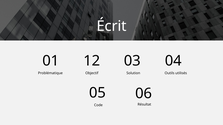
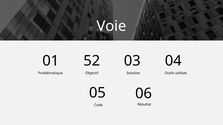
Écrit: Écrit -> Voie (111, 26)
12: 12 -> 52 (92, 61)
